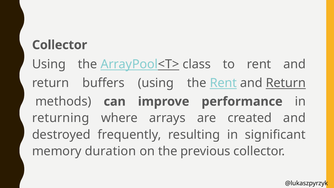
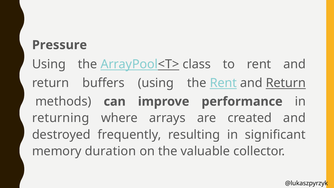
Collector: Collector -> Pressure (60, 45)
previous: previous -> valuable (205, 151)
